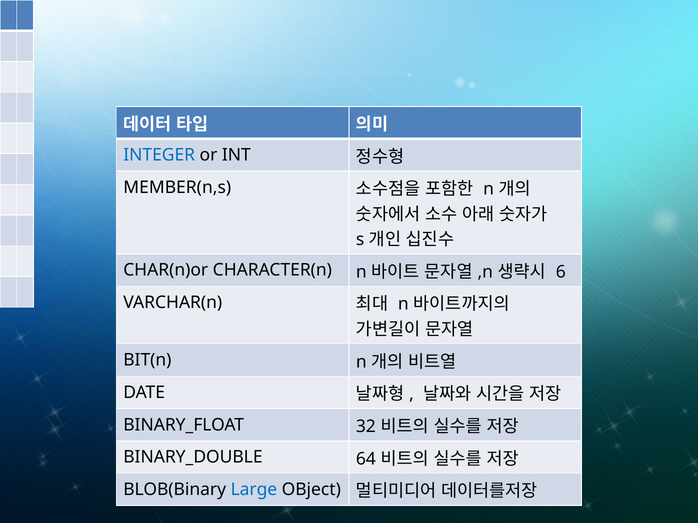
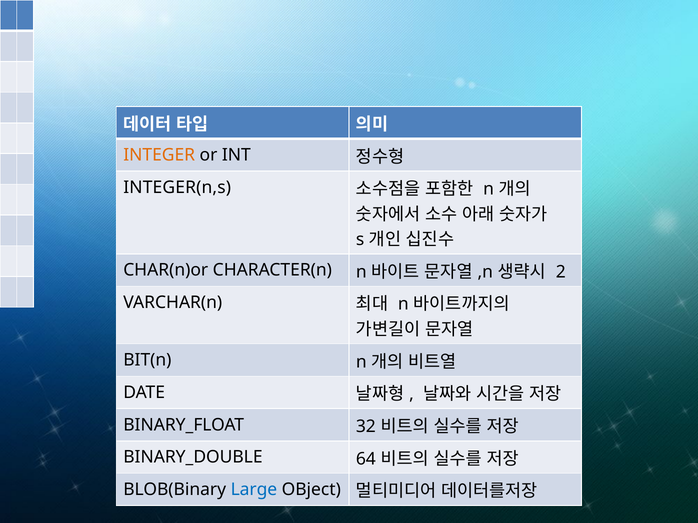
INTEGER colour: blue -> orange (159, 155)
MEMBER(n,s: MEMBER(n,s -> INTEGER(n,s (177, 188)
6: 6 -> 2 (561, 272)
